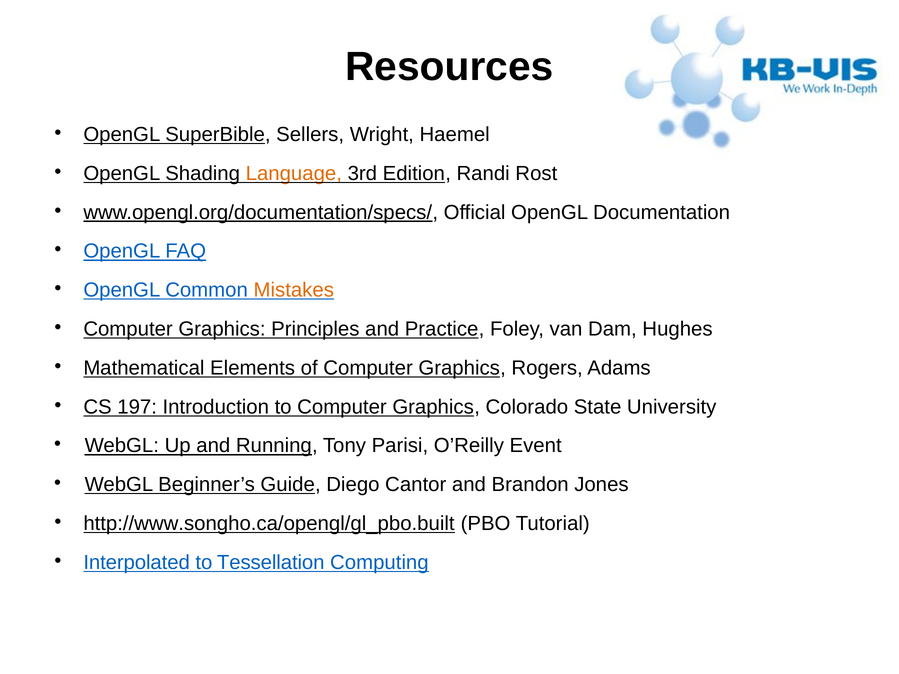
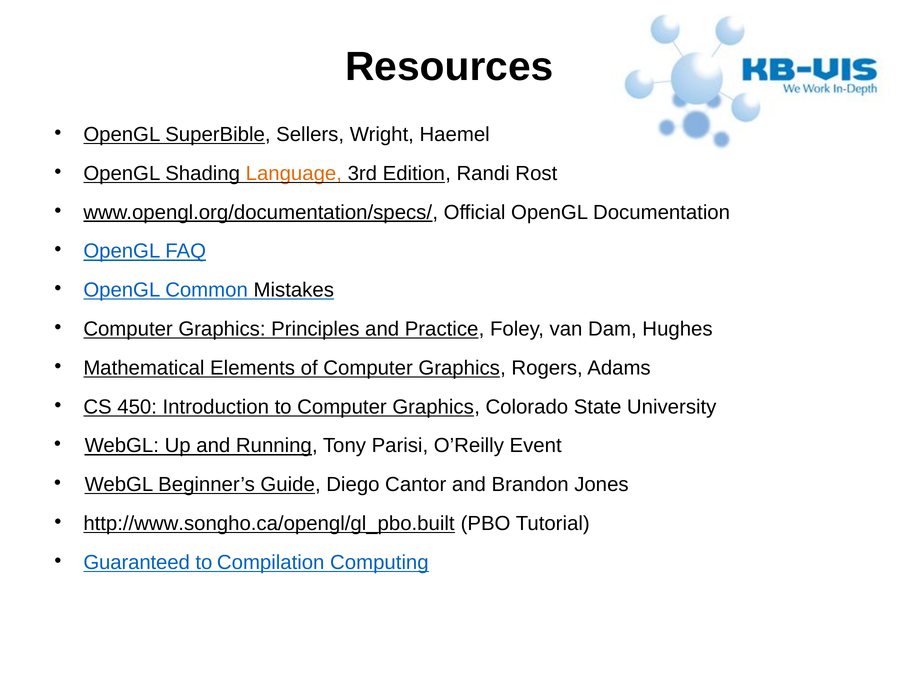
Mistakes colour: orange -> black (294, 290)
197: 197 -> 450 (137, 407)
Interpolated: Interpolated -> Guaranteed (137, 563)
Tessellation: Tessellation -> Compilation (271, 563)
